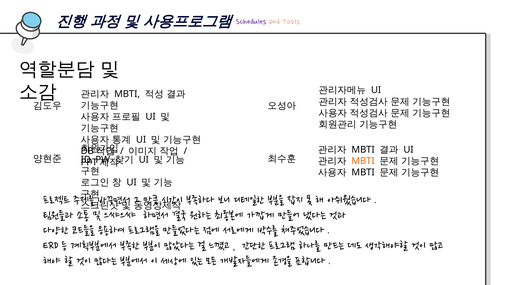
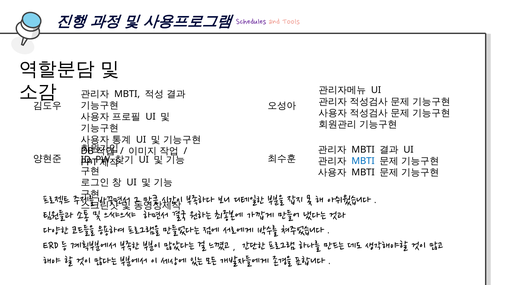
MBTI colour: orange -> blue (363, 161)
